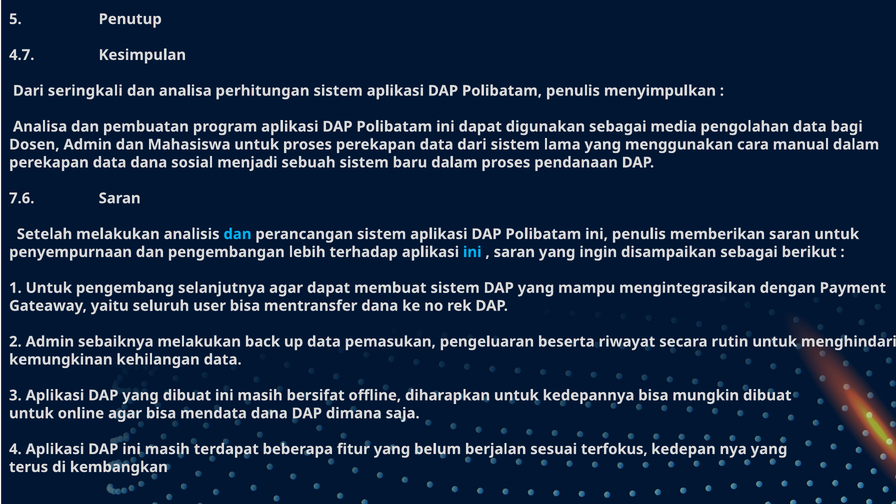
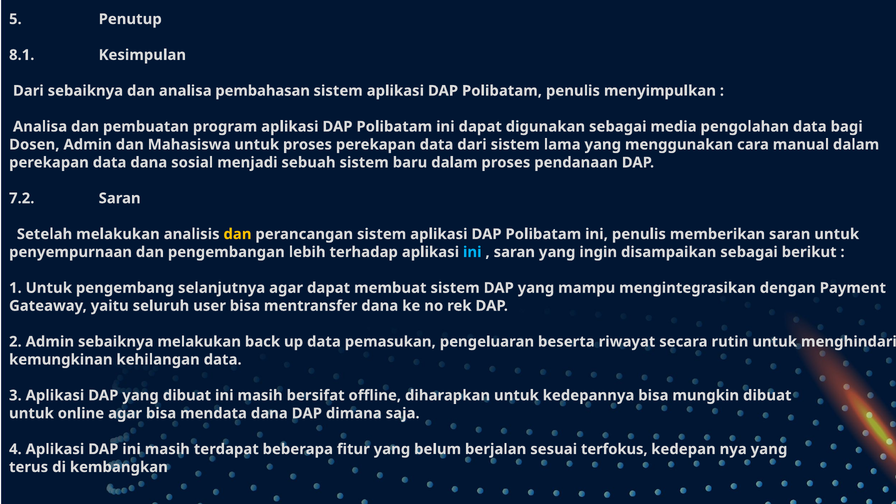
4.7: 4.7 -> 8.1 (22, 55)
Dari seringkali: seringkali -> sebaiknya (85, 91)
perhitungan: perhitungan -> pembahasan (263, 91)
7.6: 7.6 -> 7.2 (22, 198)
dan colour: light blue -> yellow (237, 234)
